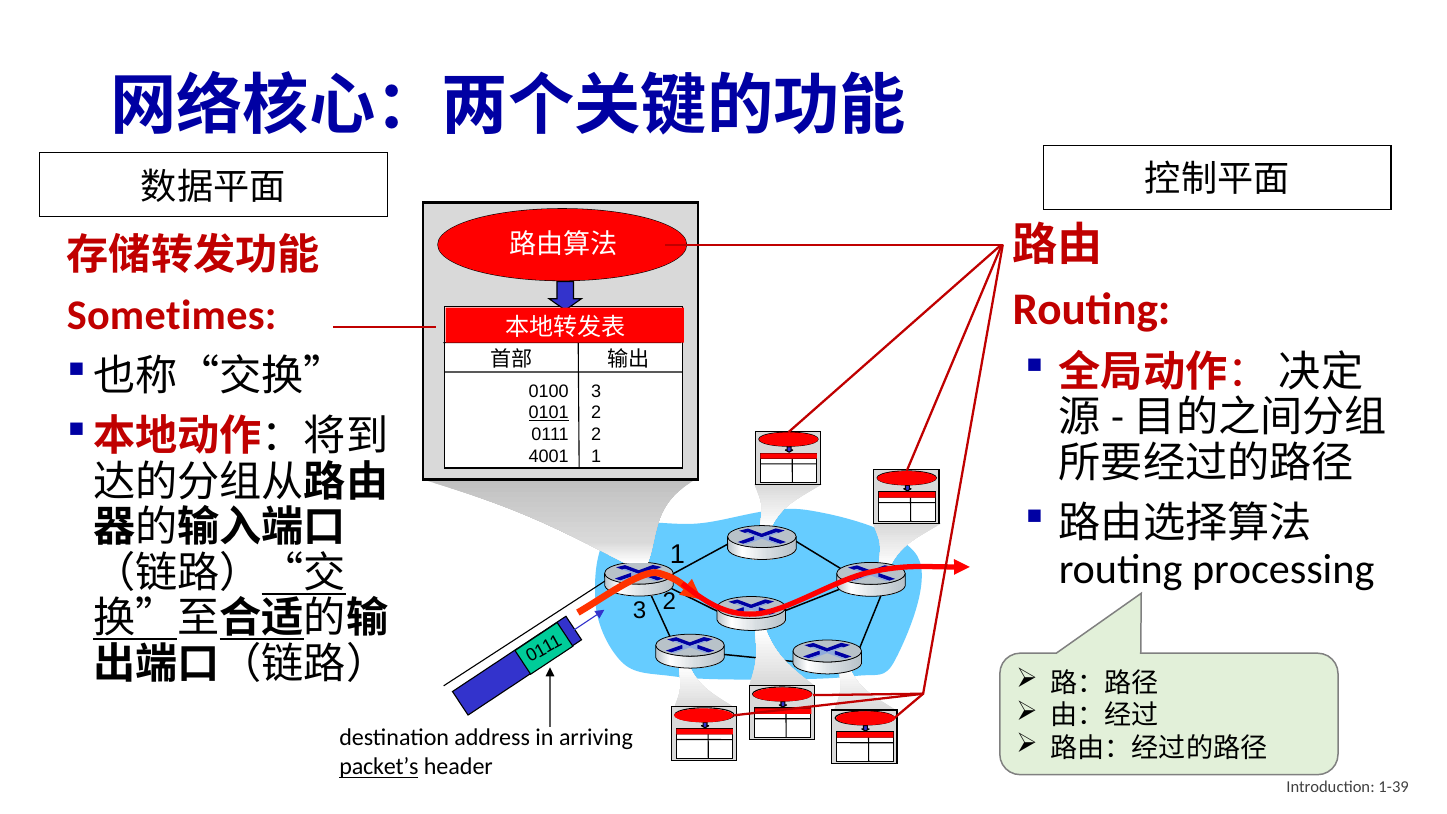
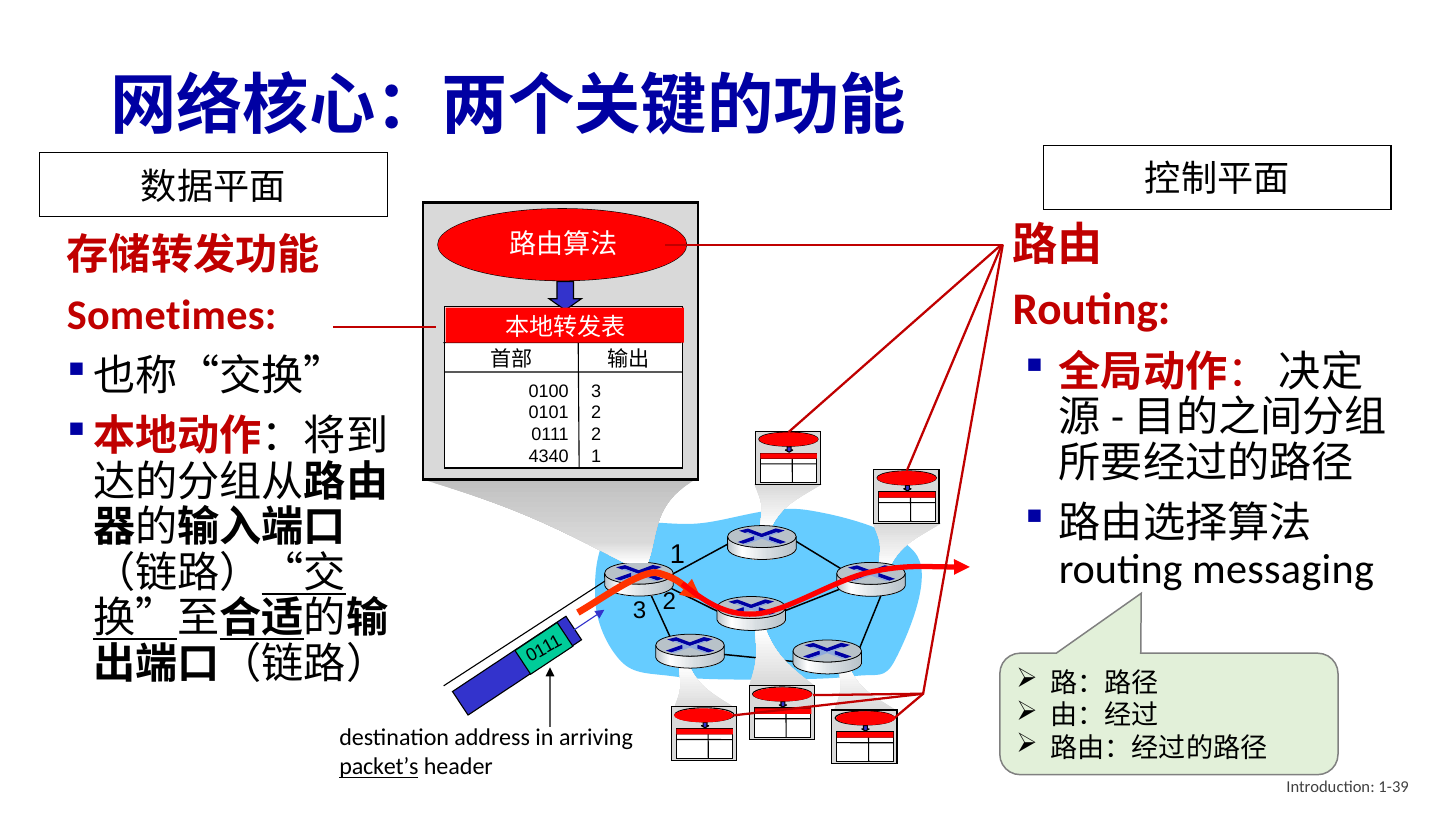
0101 underline: present -> none (549, 413)
4001: 4001 -> 4340 (549, 456)
processing: processing -> messaging (1283, 569)
